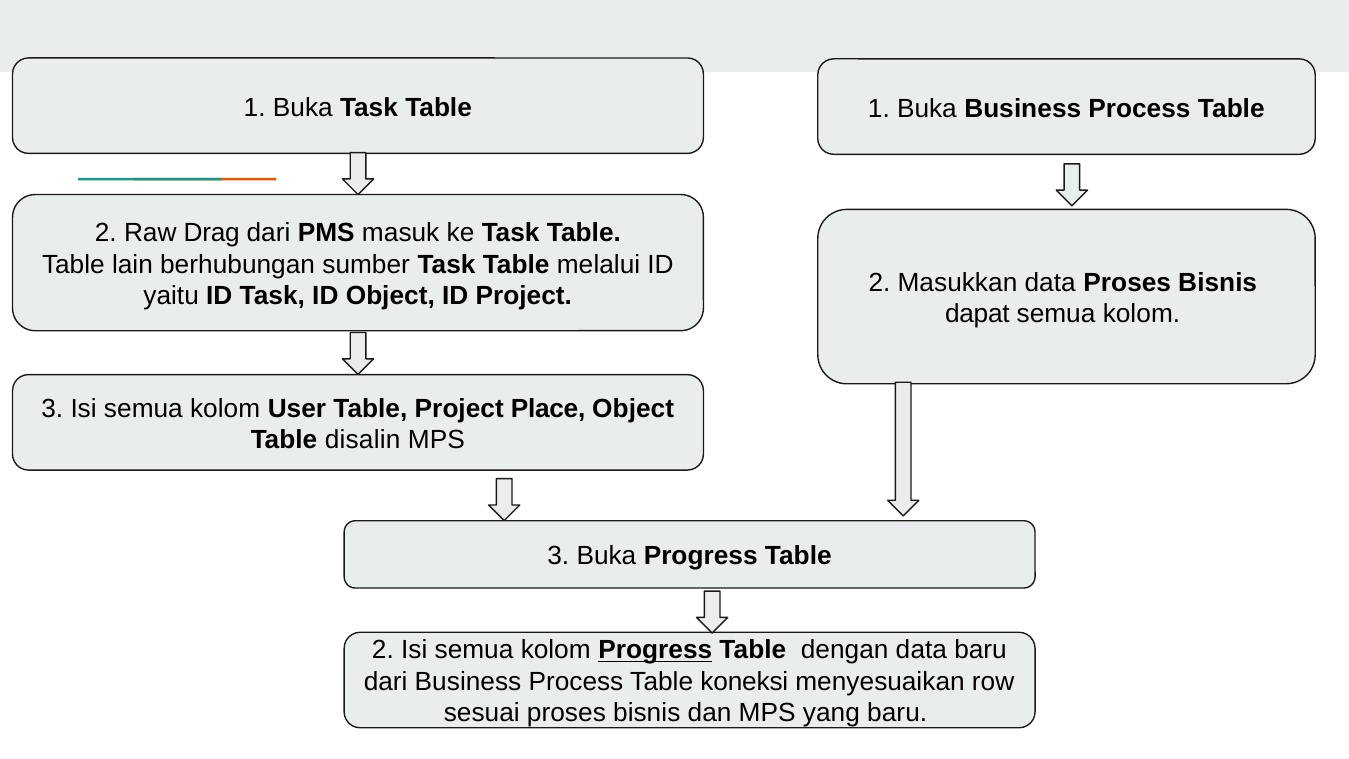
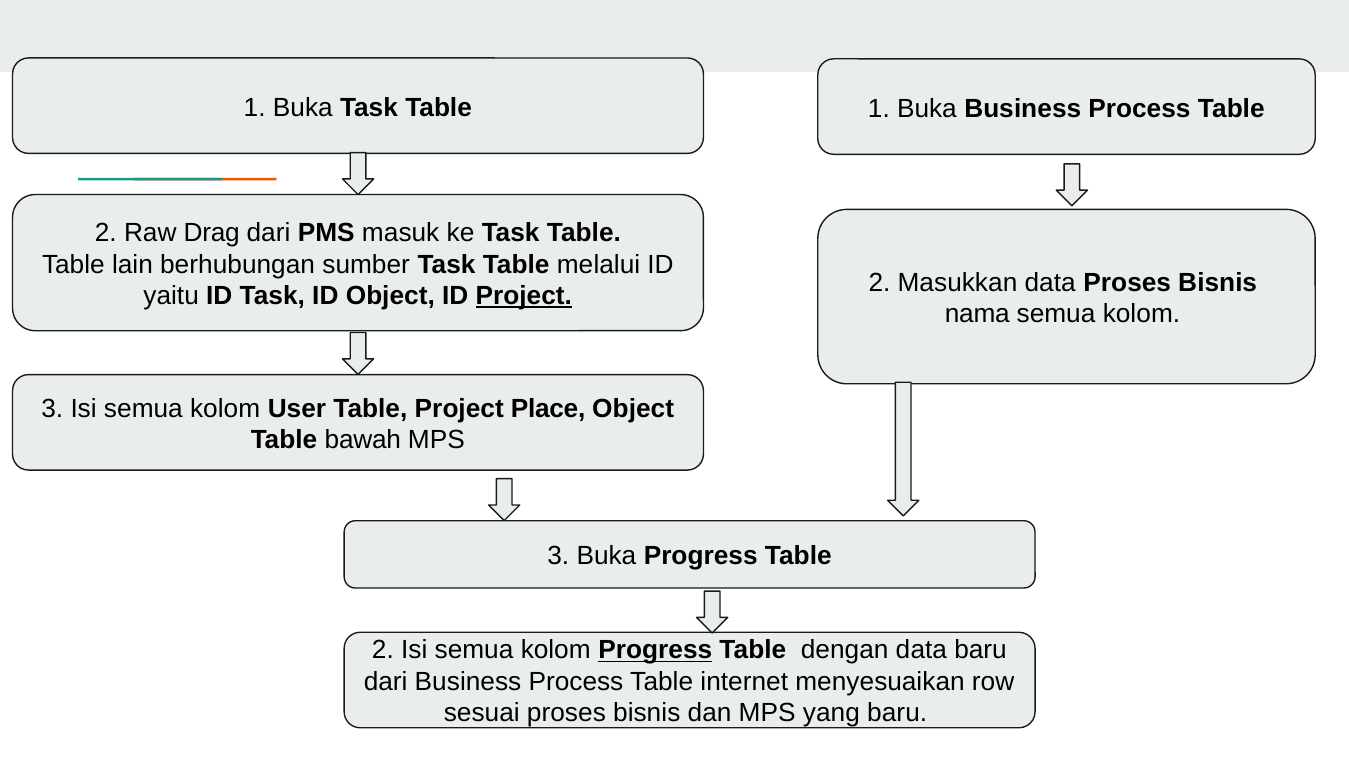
Project underline: none -> present (524, 296)
dapat: dapat -> nama (977, 314)
disalin: disalin -> bawah (363, 440)
koneksi: koneksi -> internet (744, 682)
